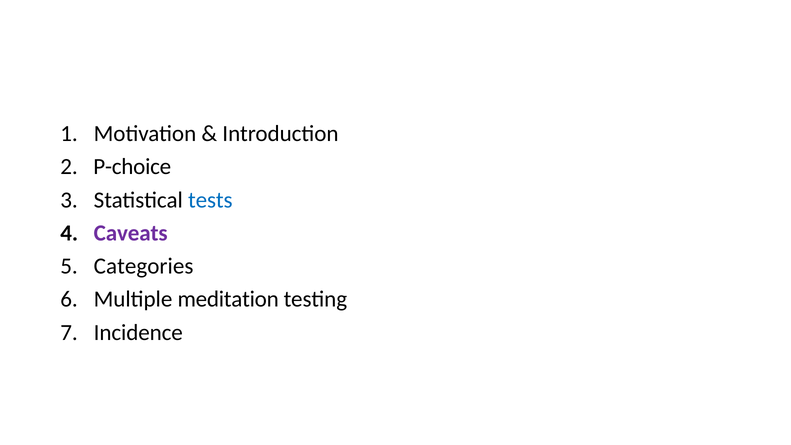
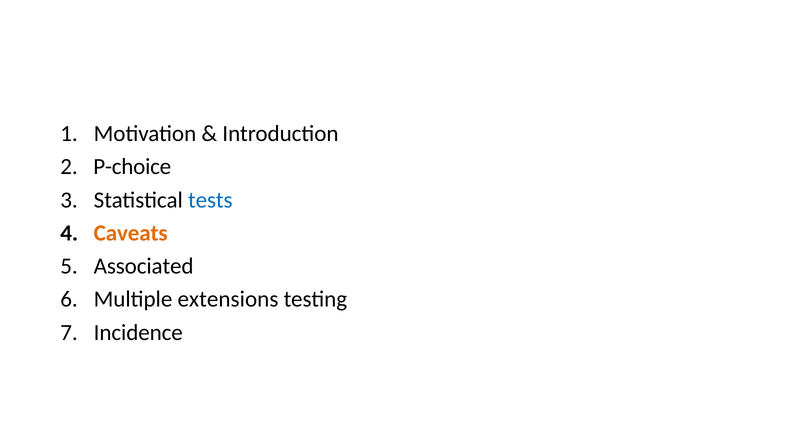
Caveats colour: purple -> orange (131, 233)
Categories: Categories -> Associated (144, 266)
meditation: meditation -> extensions (228, 299)
